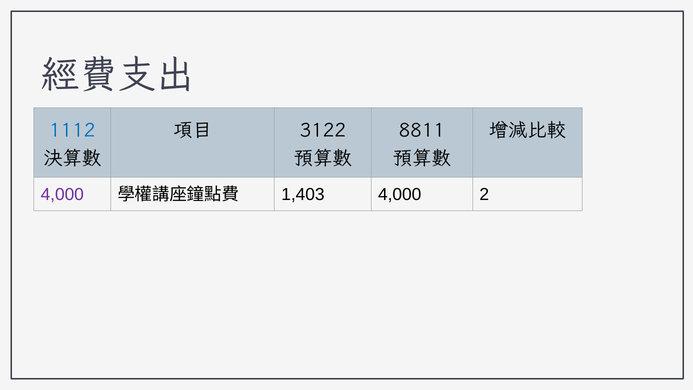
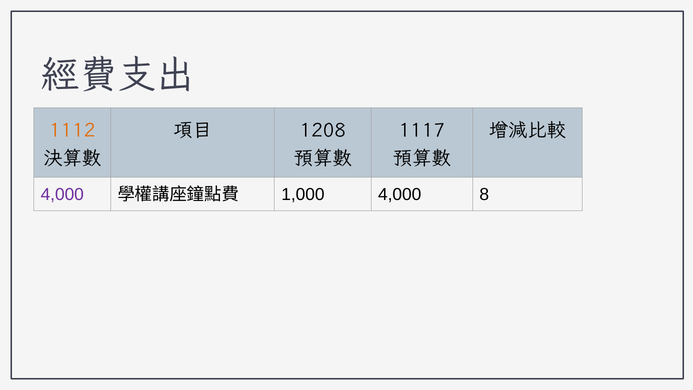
1112 colour: blue -> orange (72, 131)
3122: 3122 -> 1208 (323, 131)
8811: 8811 -> 1117 (422, 131)
1,403: 1,403 -> 1,000 (303, 194)
2: 2 -> 8 (484, 194)
